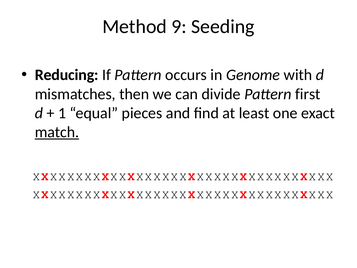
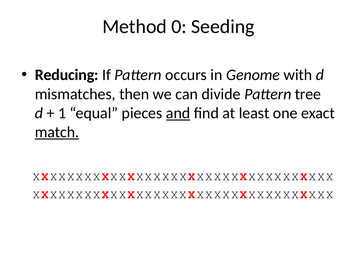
9: 9 -> 0 (179, 27)
first: first -> tree (308, 94)
and underline: none -> present (178, 113)
